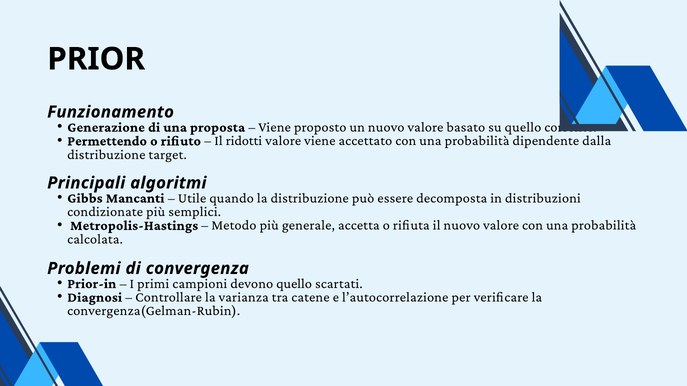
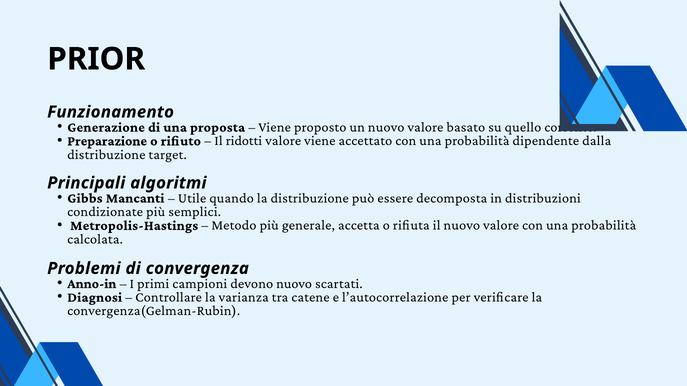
Permettendo: Permettendo -> Preparazione (107, 141)
Prior-in: Prior-in -> Anno-in (92, 284)
devono quello: quello -> nuovo (294, 284)
